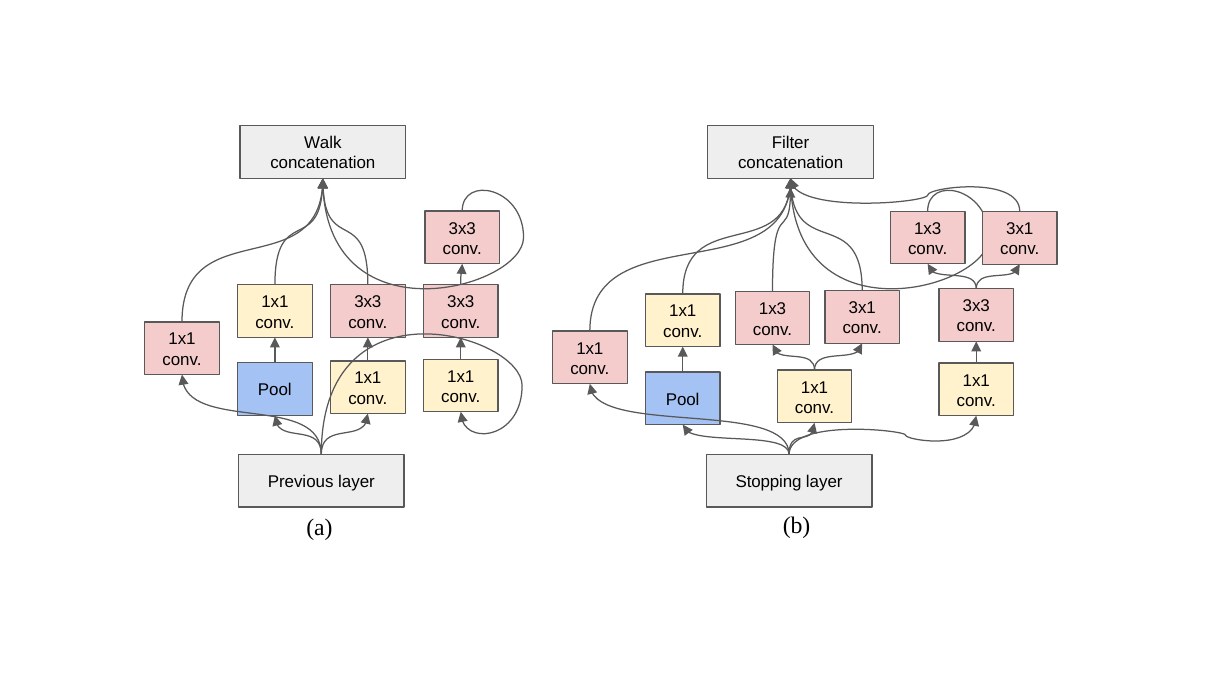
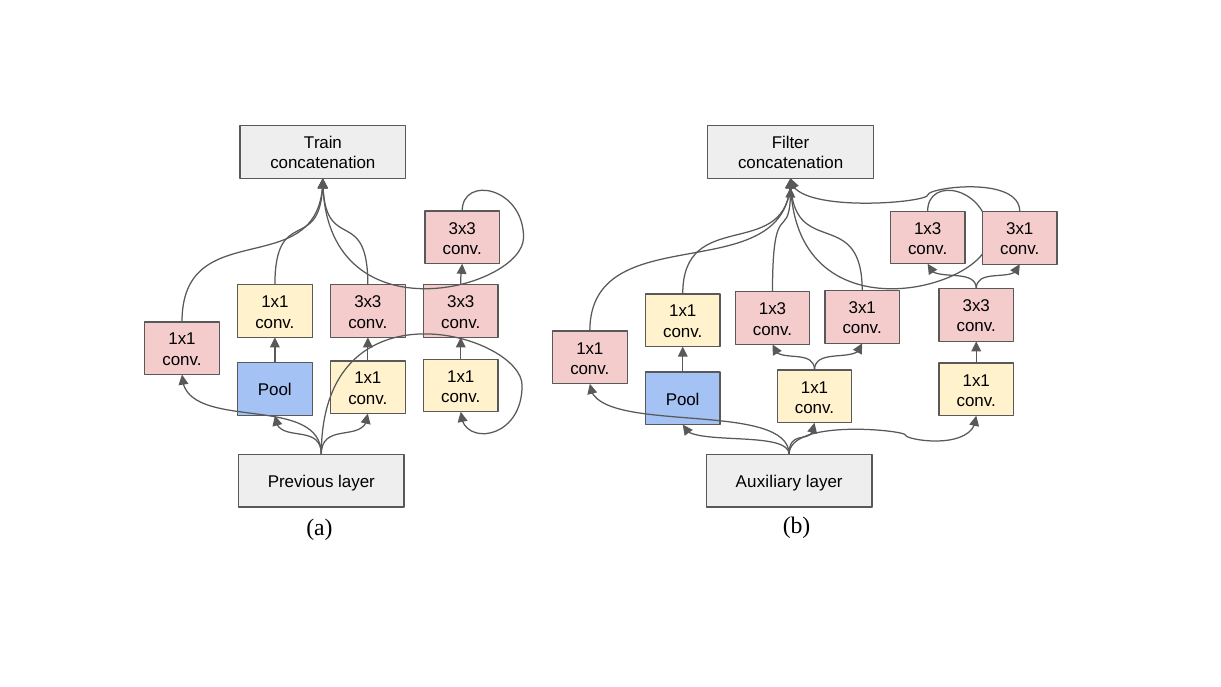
Walk: Walk -> Train (323, 143)
Stopping: Stopping -> Auxiliary (768, 482)
